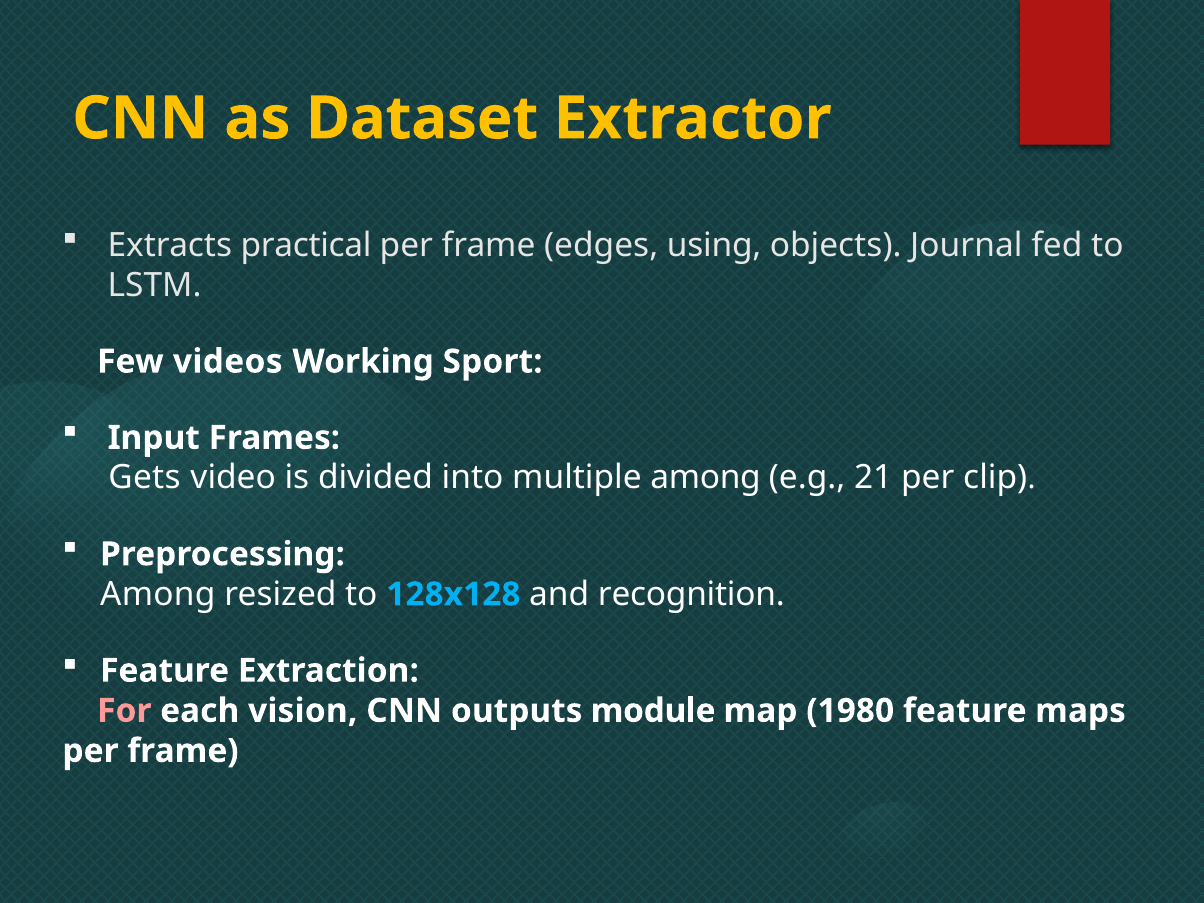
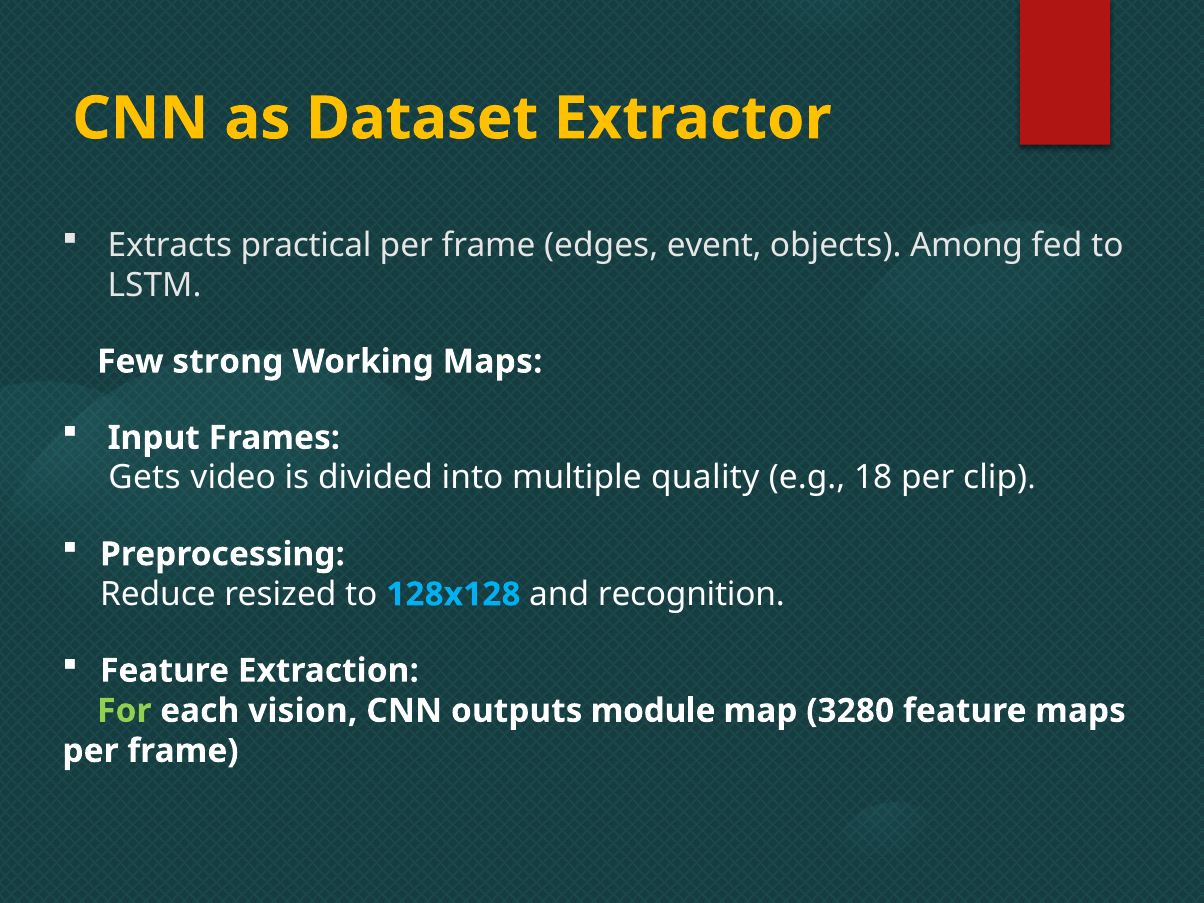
using: using -> event (714, 245)
Journal: Journal -> Among (967, 245)
videos: videos -> strong (228, 362)
Working Sport: Sport -> Maps (493, 362)
multiple among: among -> quality (705, 478)
21: 21 -> 18 (873, 478)
Among: Among -> Reduce (158, 594)
For colour: pink -> light green (124, 711)
1980: 1980 -> 3280 (850, 711)
